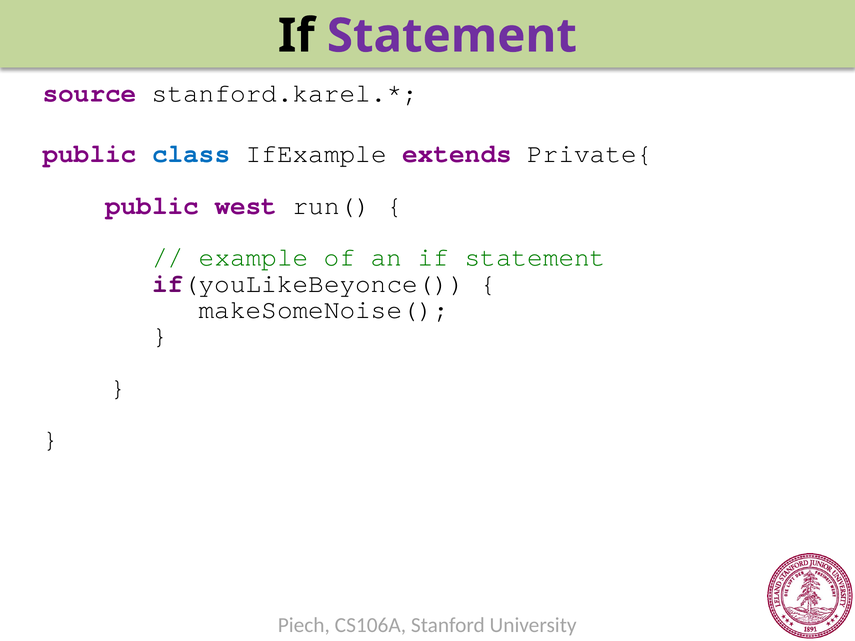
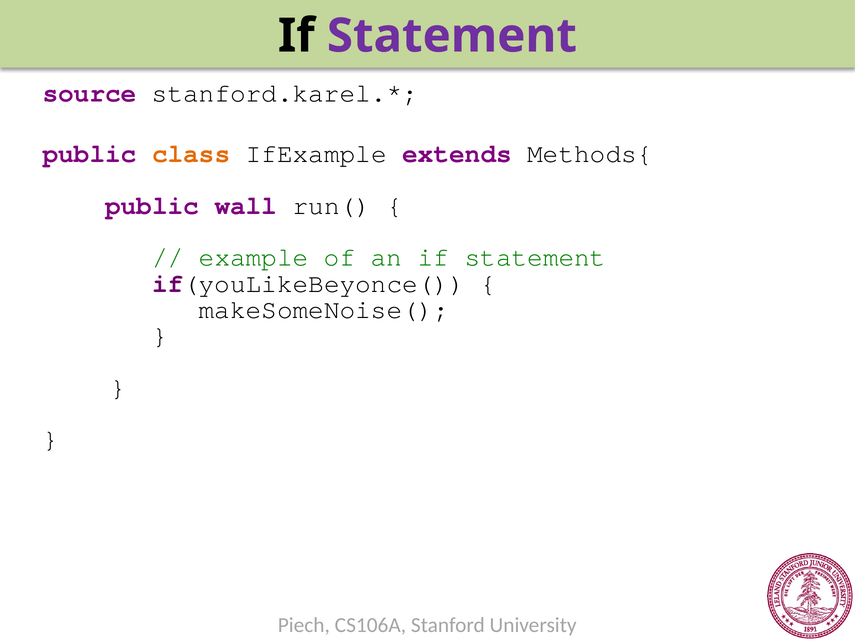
class colour: blue -> orange (191, 153)
Private{: Private{ -> Methods{ (590, 153)
west: west -> wall (246, 205)
